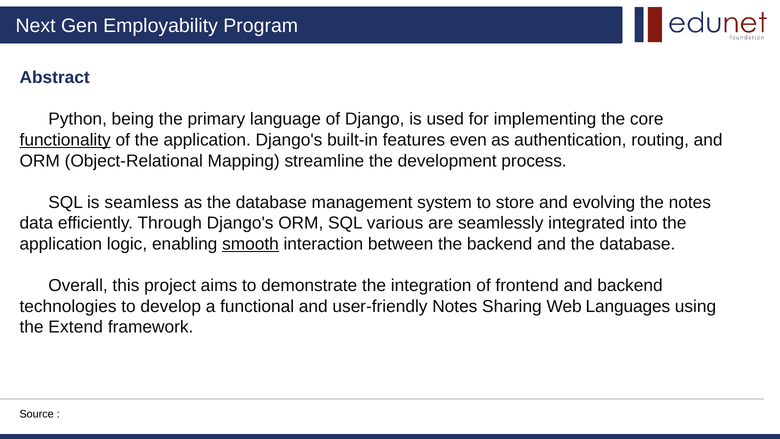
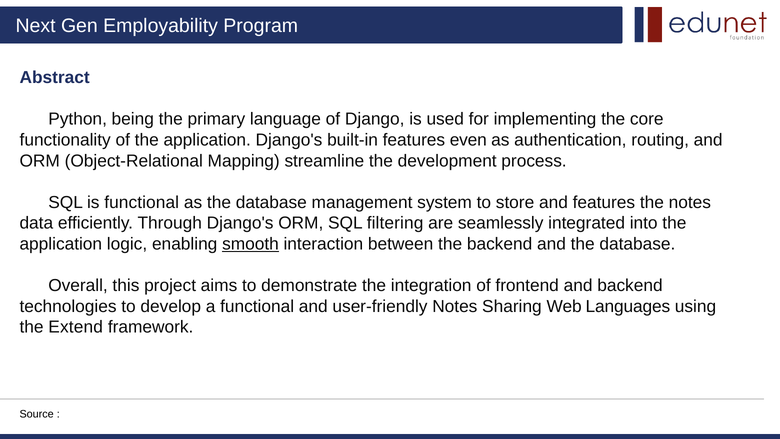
functionality underline: present -> none (65, 140)
is seamless: seamless -> functional (142, 202)
and evolving: evolving -> features (604, 202)
various: various -> filtering (395, 223)
